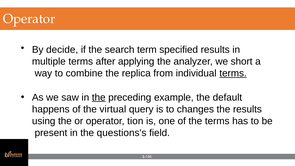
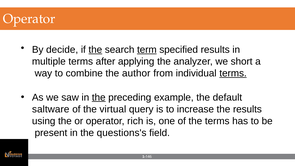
the underline: none -> present (95, 50)
term underline: none -> present (147, 50)
replica: replica -> author (136, 73)
happens: happens -> saltware (51, 109)
changes: changes -> increase (195, 109)
tion: tion -> rich (135, 121)
